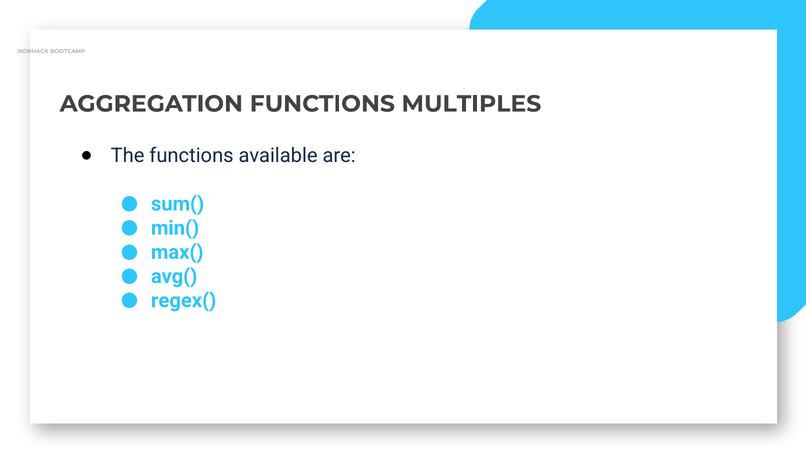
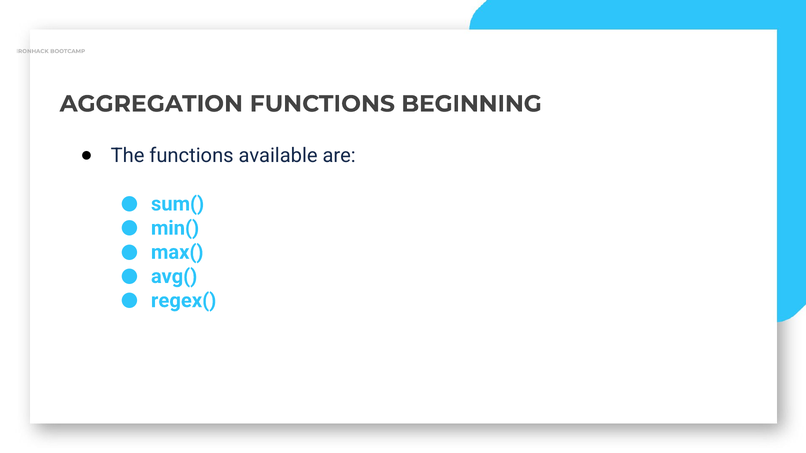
MULTIPLES: MULTIPLES -> BEGINNING (472, 104)
